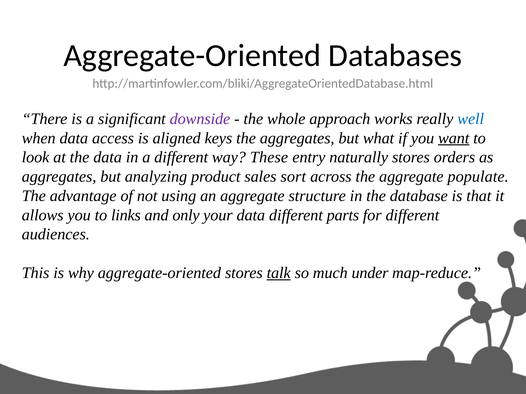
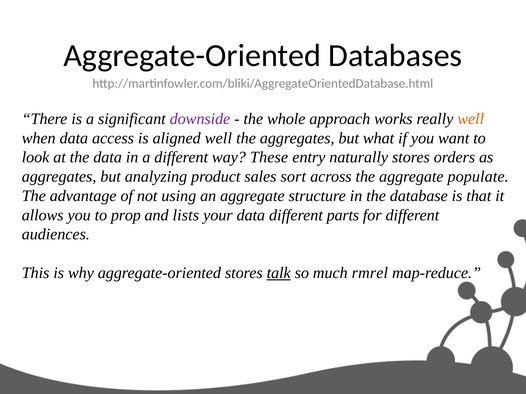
well colour: blue -> orange (471, 119)
aligned keys: keys -> well (218, 138)
want underline: present -> none (454, 138)
links: links -> prop (126, 215)
only: only -> lists (186, 215)
under: under -> rmrel (370, 273)
